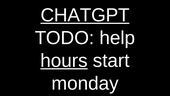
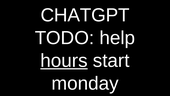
CHATGPT underline: present -> none (85, 15)
